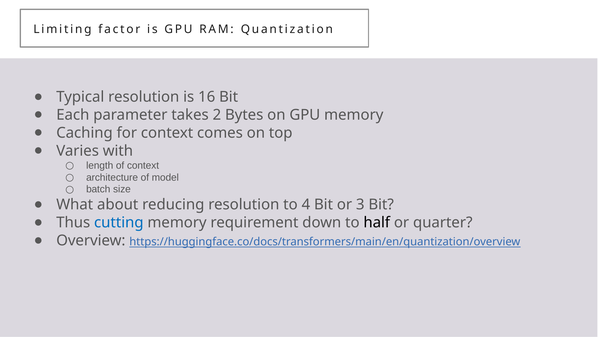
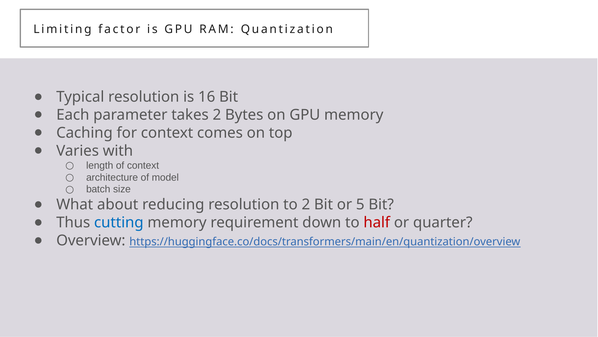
to 4: 4 -> 2 (306, 204)
3: 3 -> 5 (360, 204)
half colour: black -> red (377, 222)
